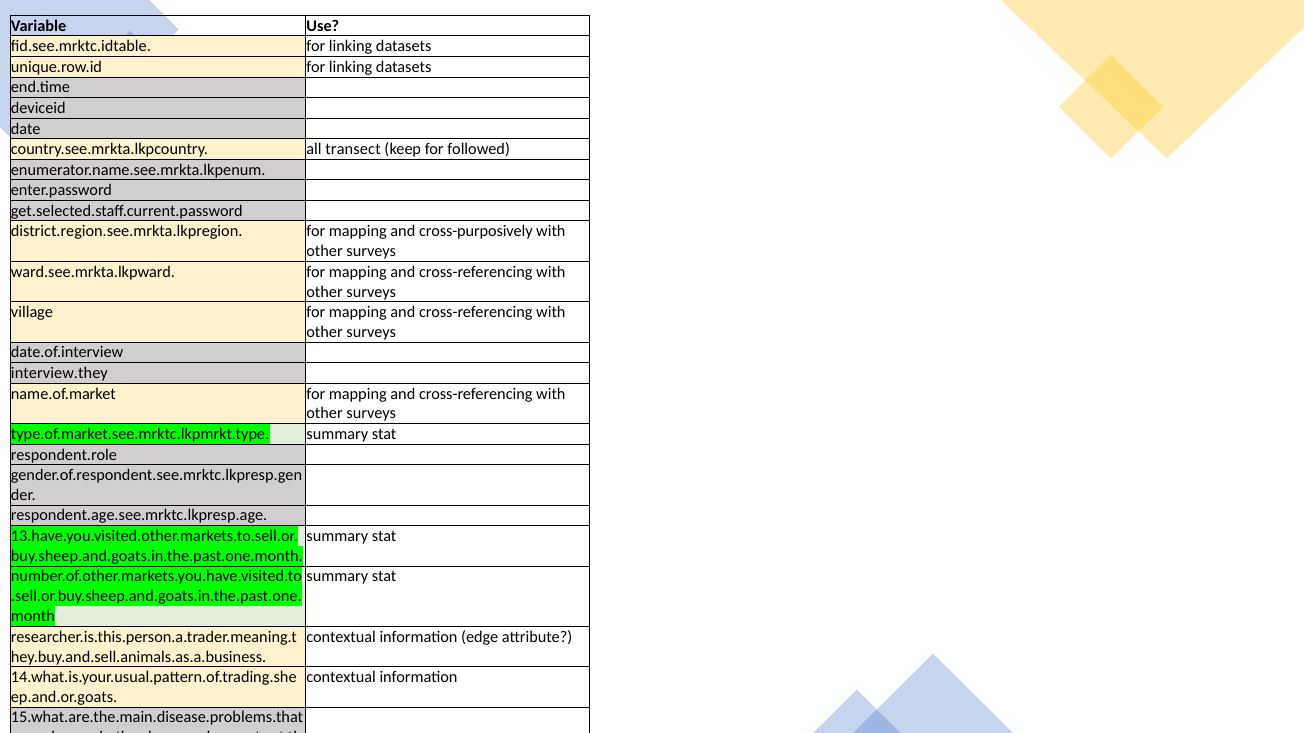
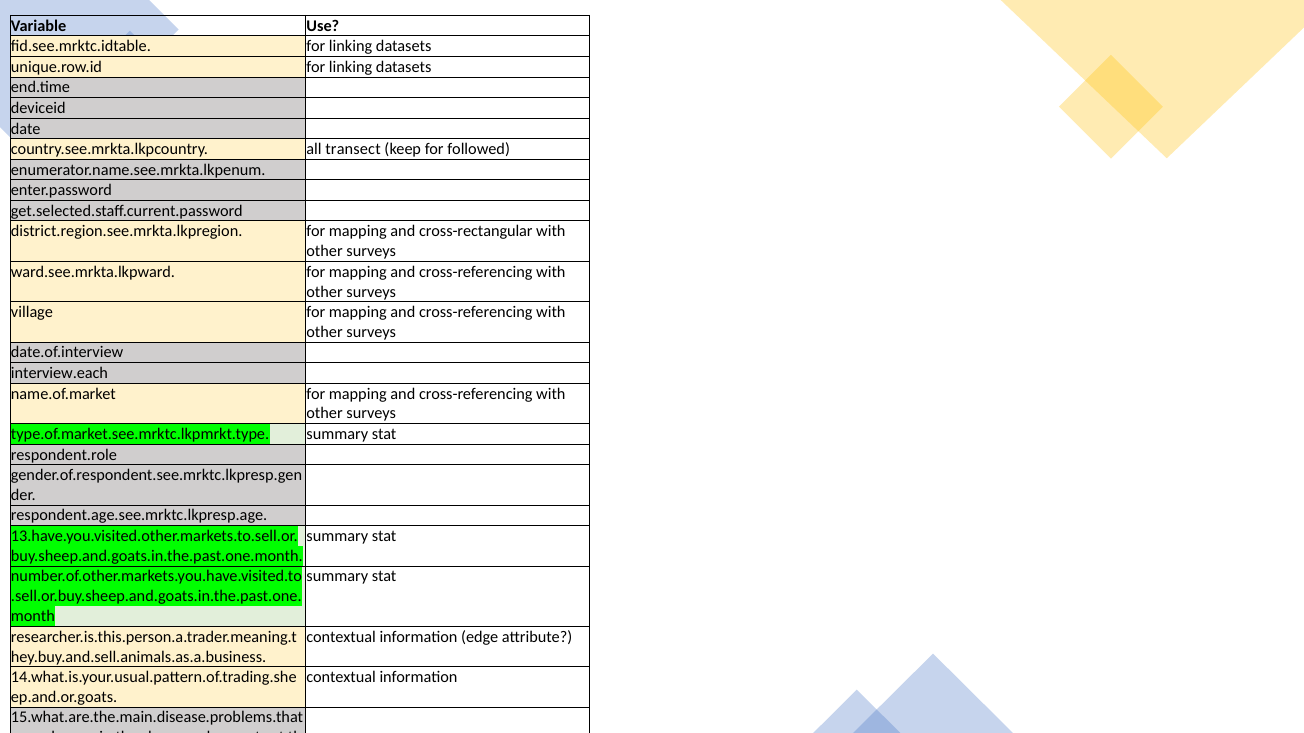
cross-purposively: cross-purposively -> cross-rectangular (476, 232)
interview.they: interview.they -> interview.each (59, 373)
